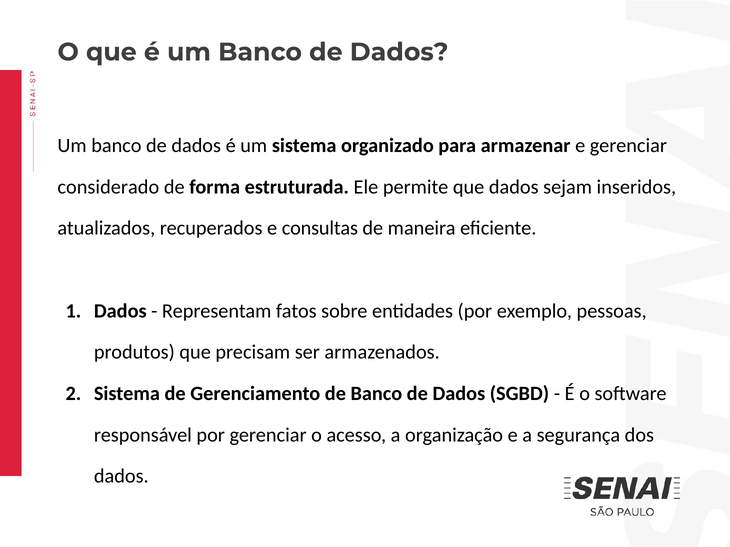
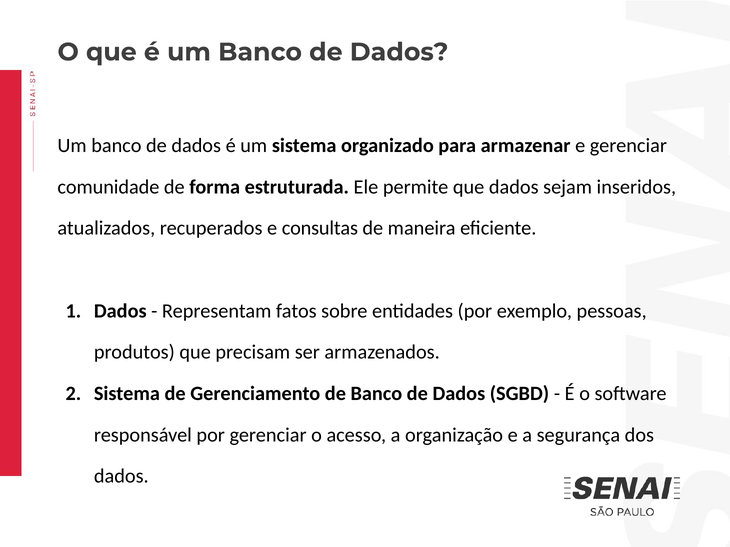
considerado: considerado -> comunidade (108, 187)
